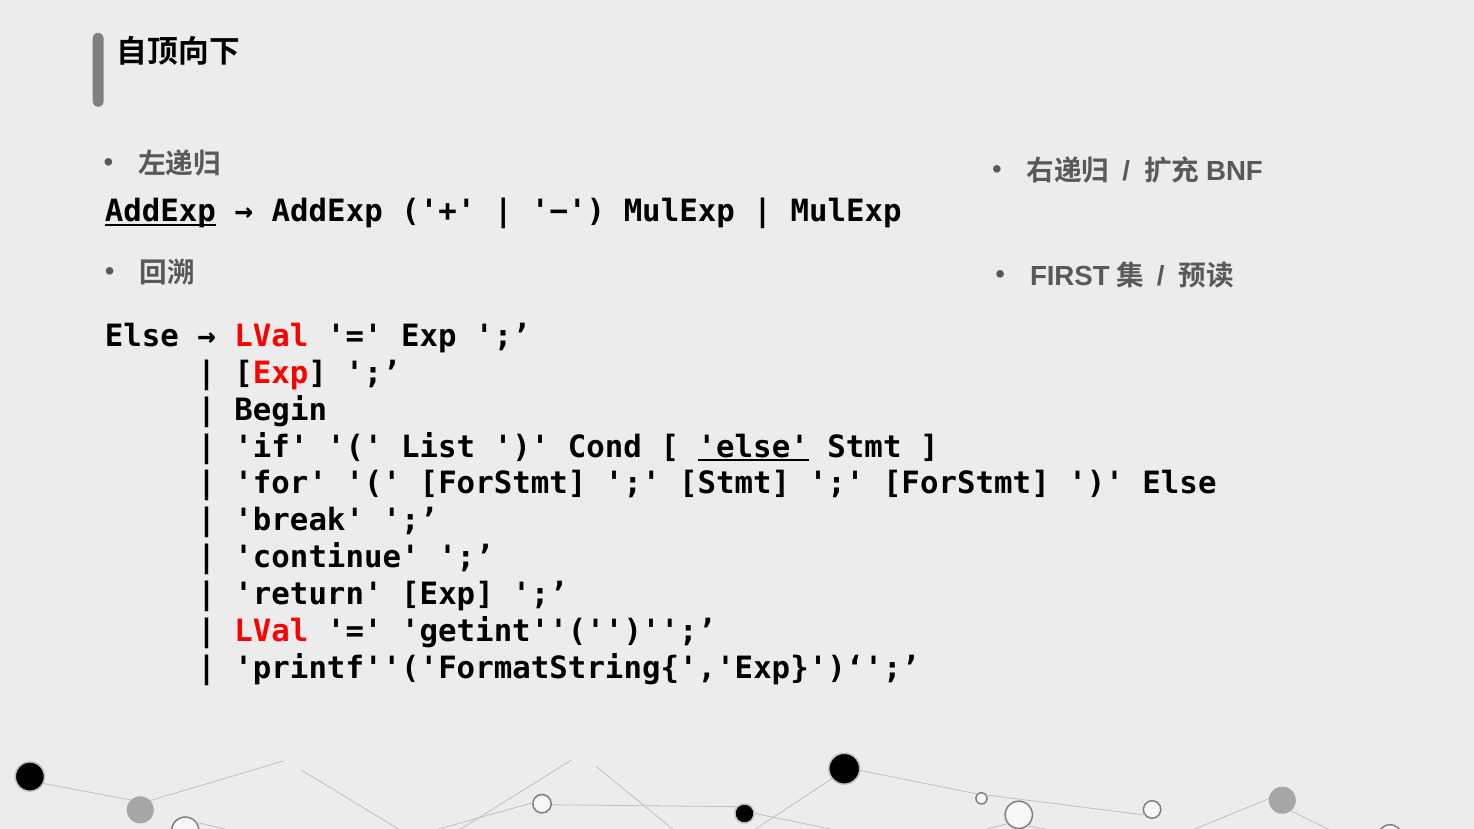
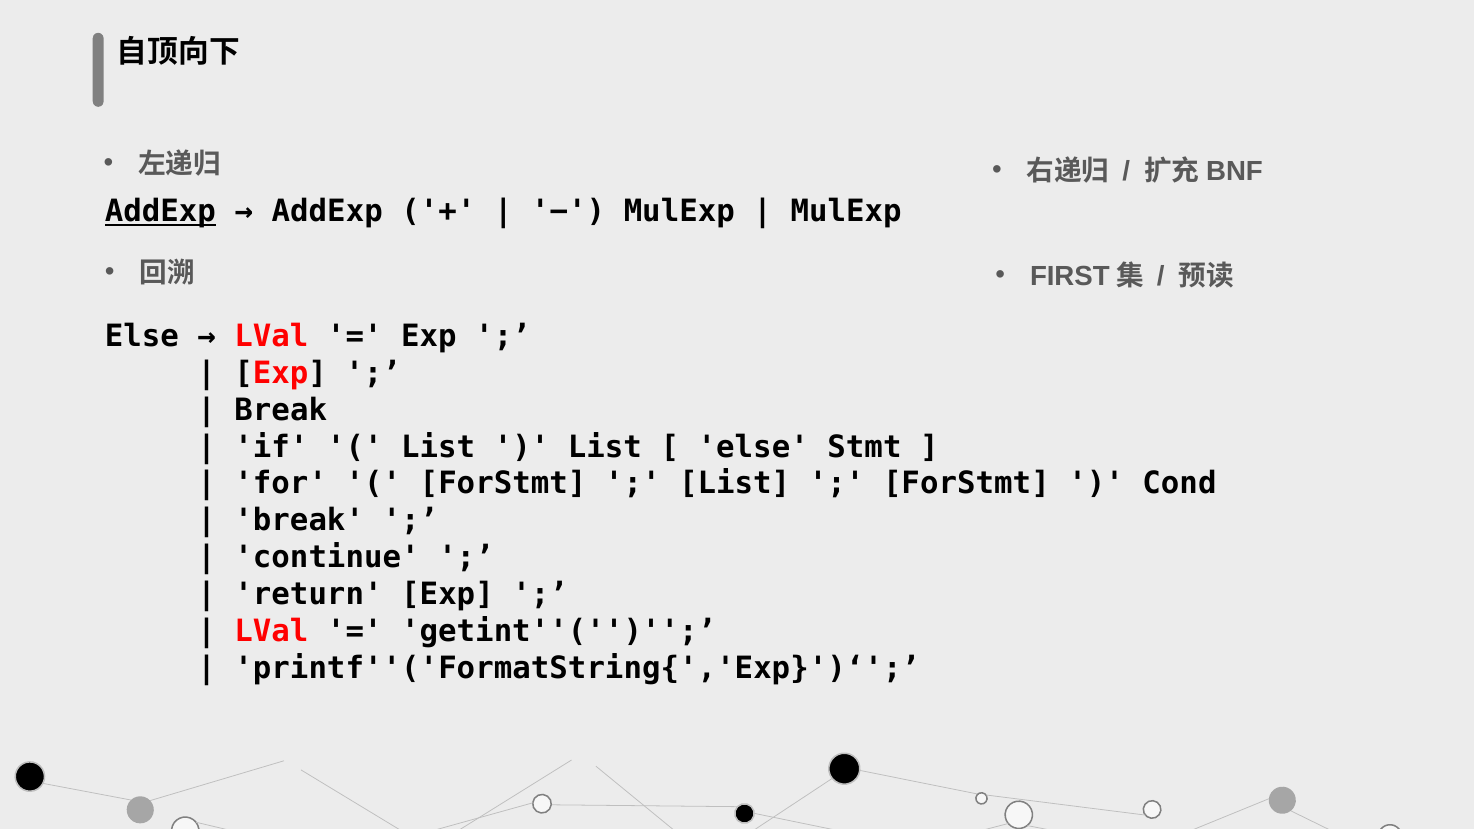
Begin: Begin -> Break (281, 410)
Cond: Cond -> List (605, 447)
else underline: present -> none (753, 447)
Stmt: Stmt -> List (735, 484)
Else: Else -> Cond (1179, 484)
